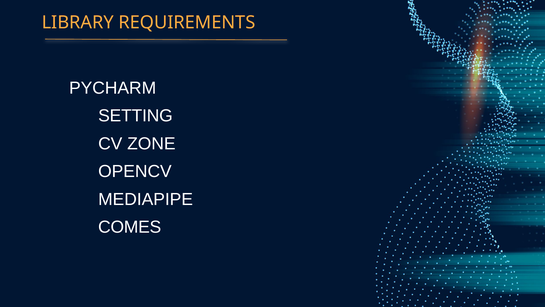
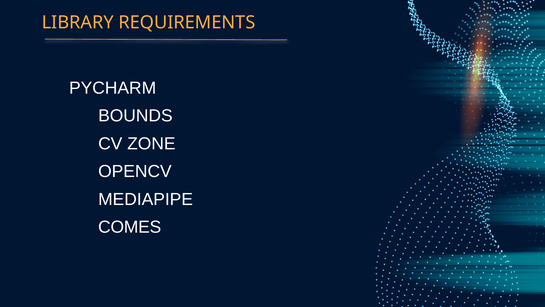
SETTING: SETTING -> BOUNDS (135, 116)
